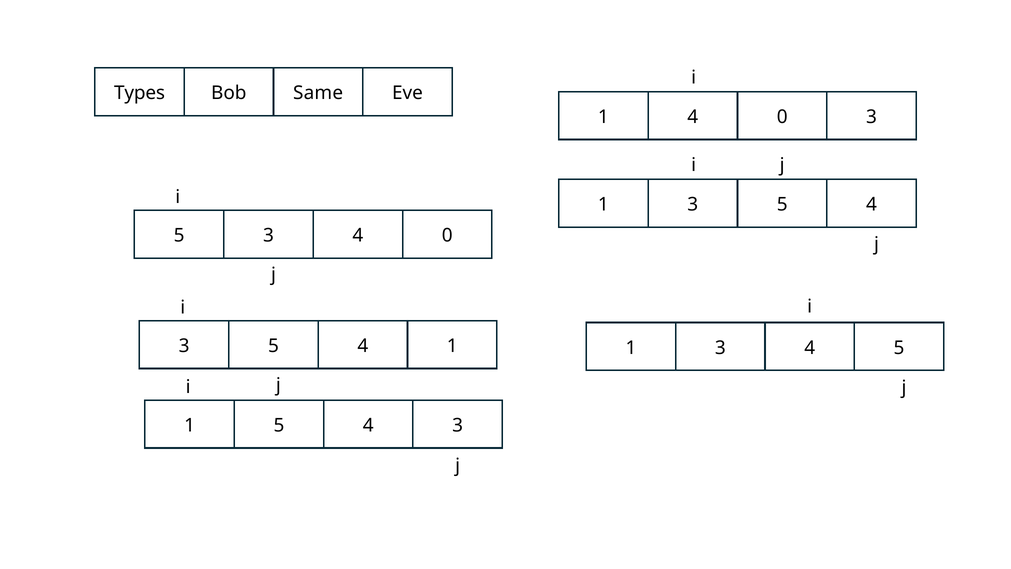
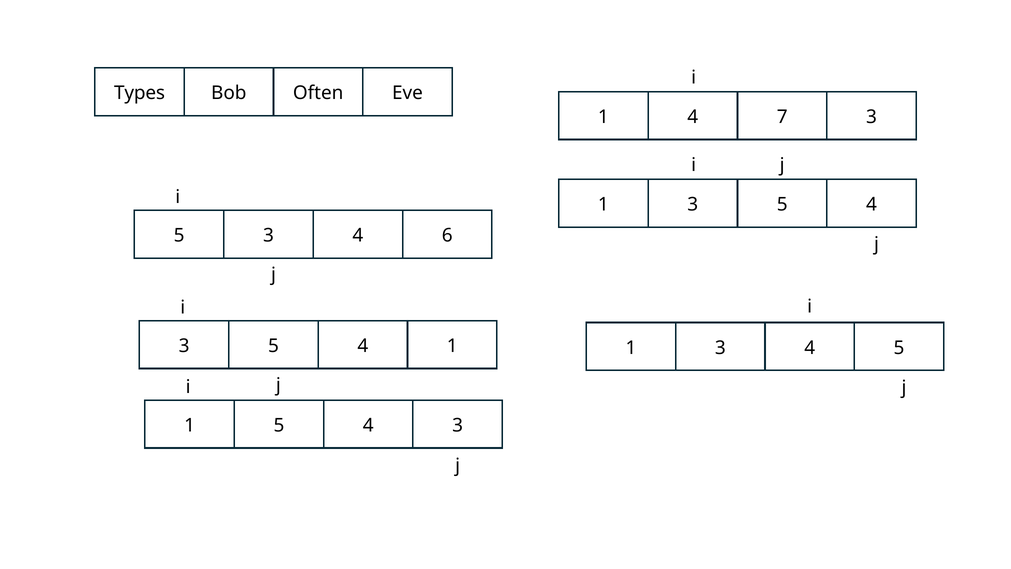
Same: Same -> Often (318, 93)
1 4 0: 0 -> 7 (782, 117)
3 4 0: 0 -> 6 (447, 236)
